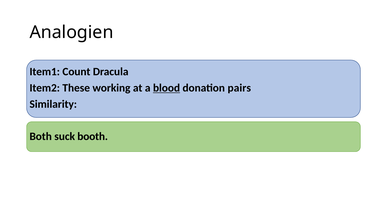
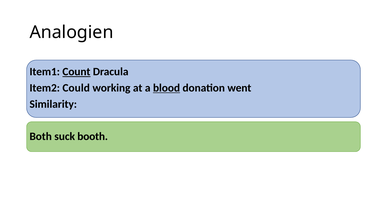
Count underline: none -> present (76, 72)
These: These -> Could (76, 88)
pairs: pairs -> went (239, 88)
